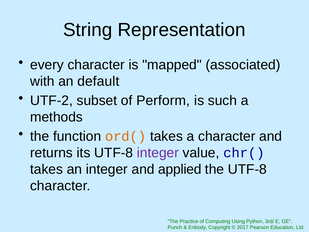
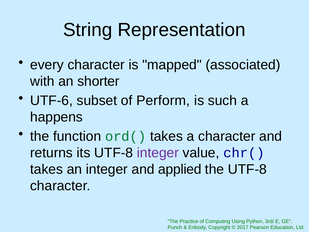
default: default -> shorter (99, 81)
UTF-2: UTF-2 -> UTF-6 (51, 101)
methods: methods -> happens (56, 117)
ord( colour: orange -> green (126, 136)
